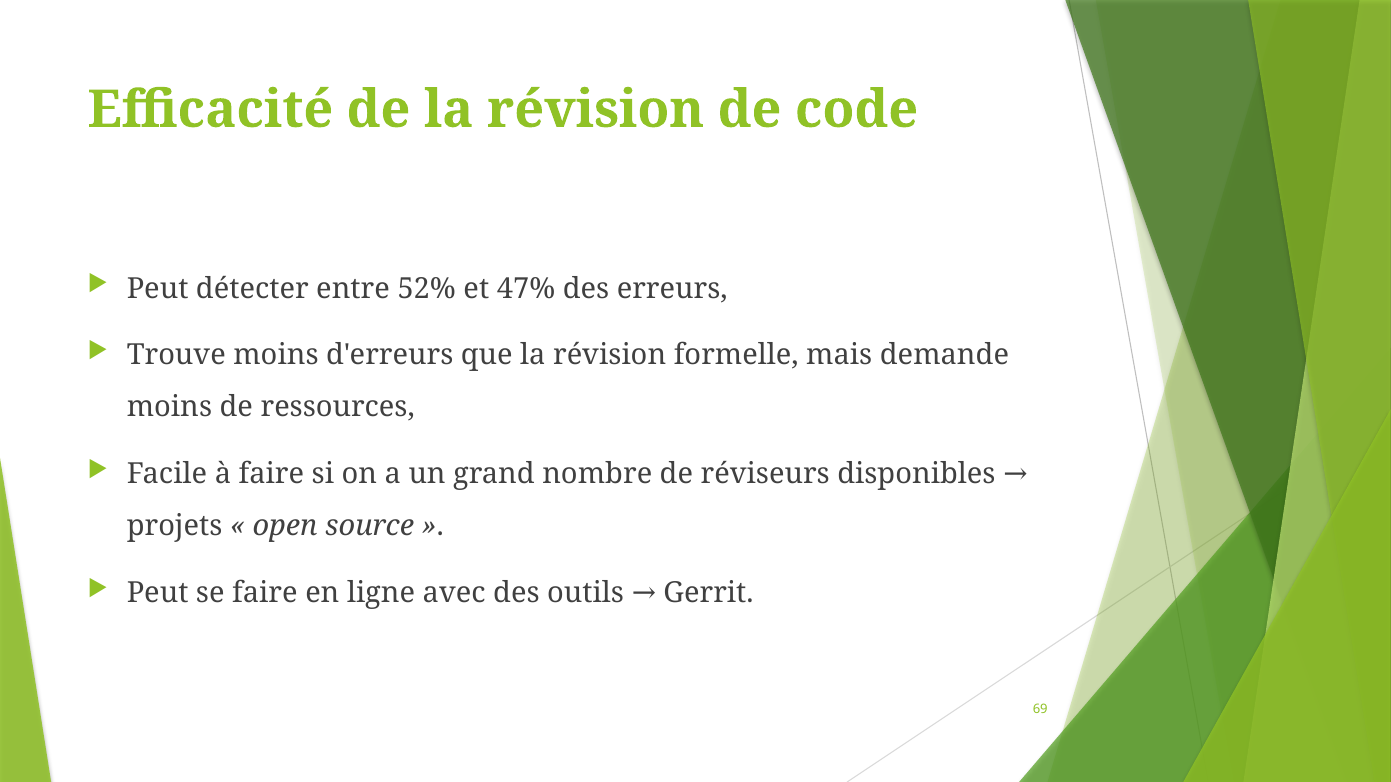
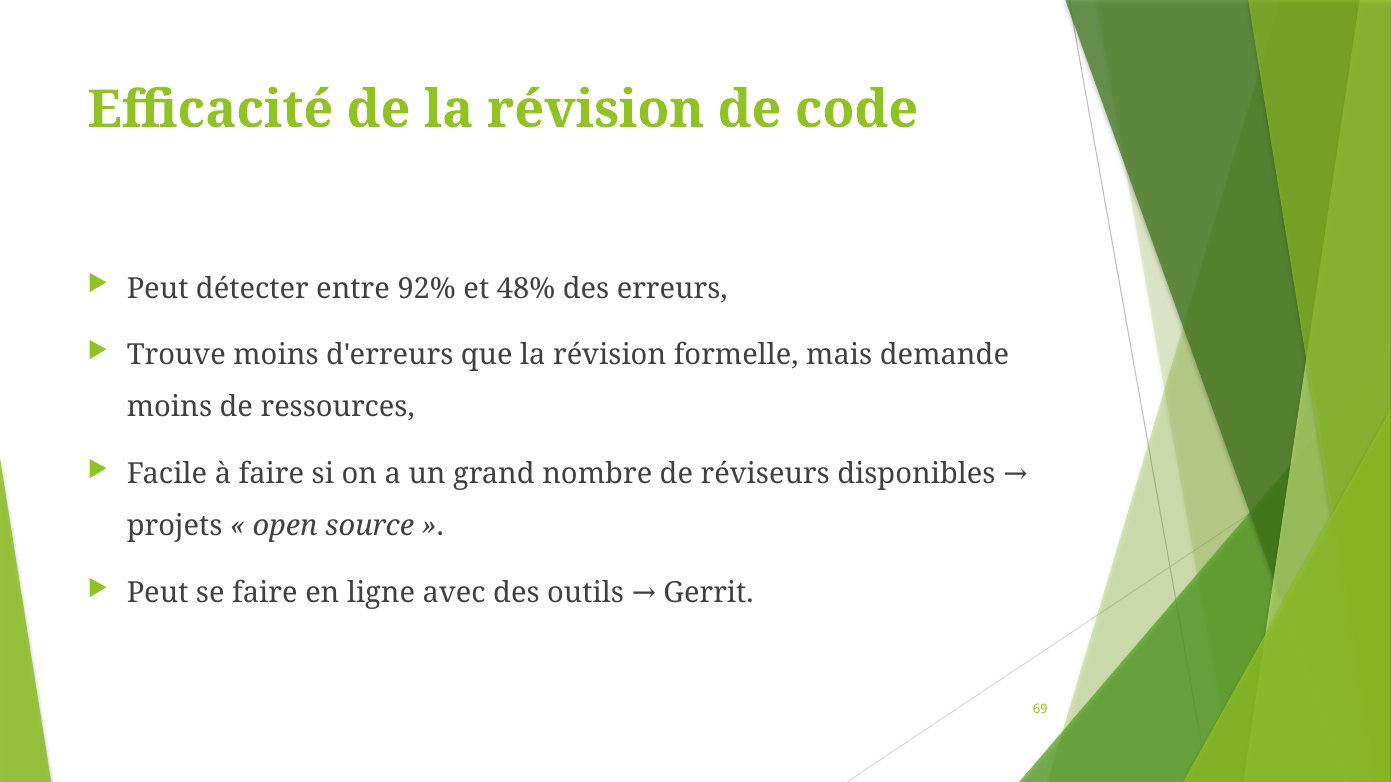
52%: 52% -> 92% (427, 289)
47%: 47% -> 48% (526, 289)
